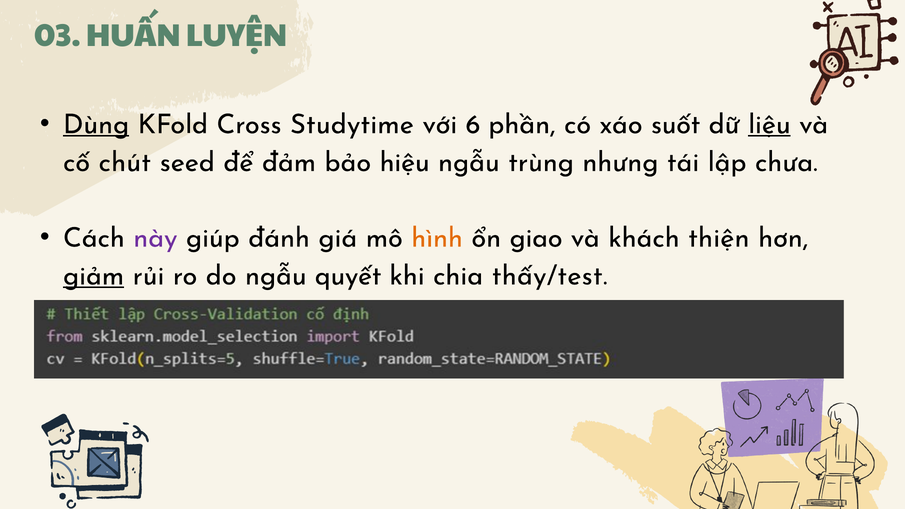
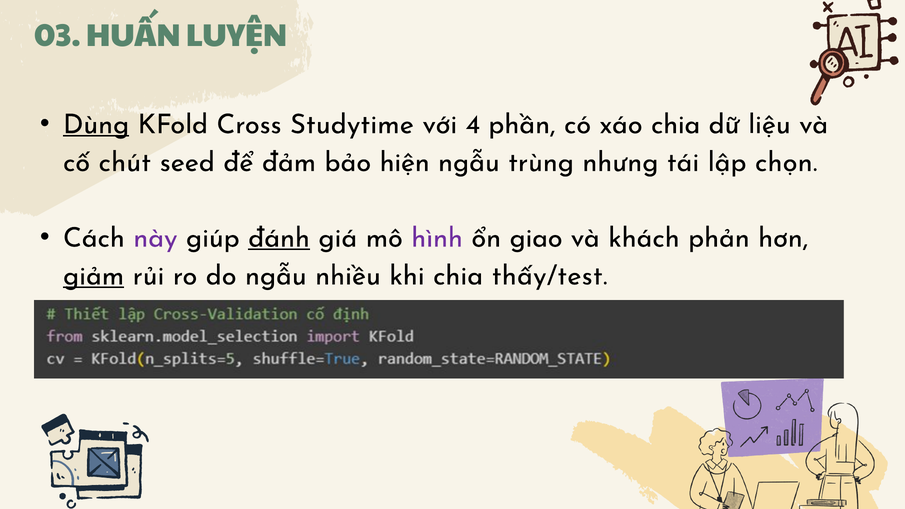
6: 6 -> 4 (473, 124)
xáo suốt: suốt -> chia (676, 124)
liệu underline: present -> none (769, 124)
hiệu: hiệu -> hiện (405, 162)
chưa: chưa -> chọn (786, 162)
đánh underline: none -> present (279, 238)
hình colour: orange -> purple (437, 238)
thiện: thiện -> phản (719, 238)
quyết: quyết -> nhiều (348, 276)
